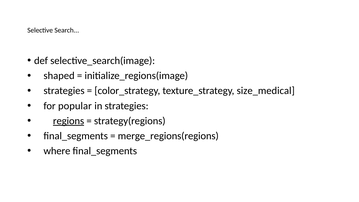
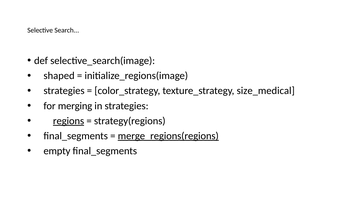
popular: popular -> merging (75, 106)
merge_regions(regions underline: none -> present (168, 136)
where: where -> empty (57, 151)
